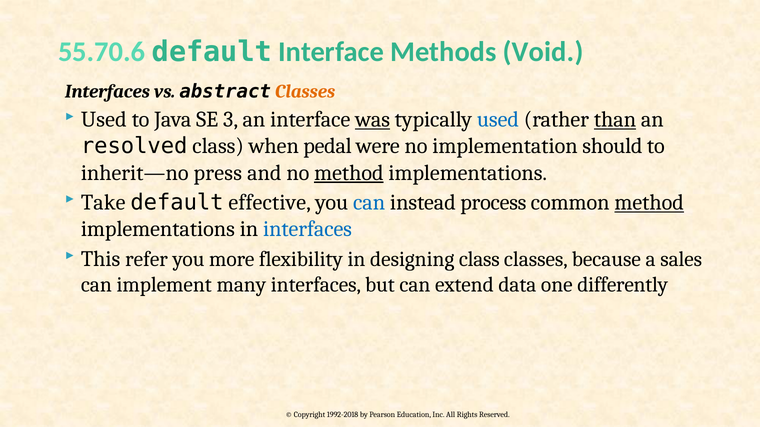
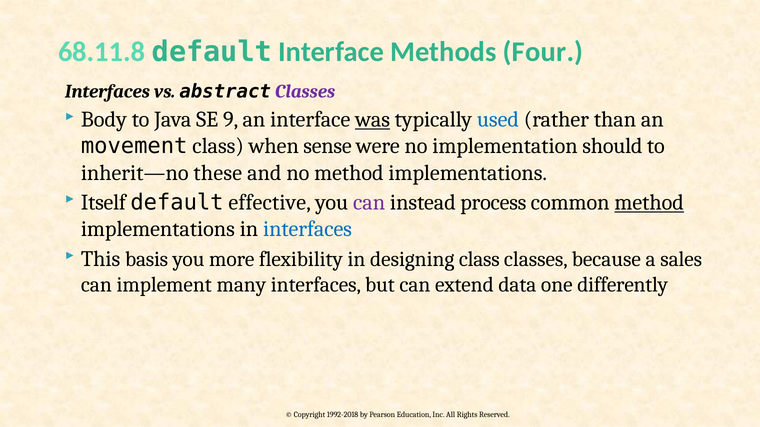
55.70.6: 55.70.6 -> 68.11.8 (102, 52)
Void: Void -> Four (543, 52)
Classes colour: orange -> purple (305, 92)
Used: Used -> Body (104, 120)
3: 3 -> 9 (231, 120)
than underline: present -> none (615, 120)
resolved: resolved -> movement (134, 146)
pedal: pedal -> sense (328, 146)
press: press -> these (218, 173)
method underline: present -> none (349, 173)
Take: Take -> Itself (103, 203)
can colour: blue -> purple (369, 203)
refer: refer -> basis (147, 259)
